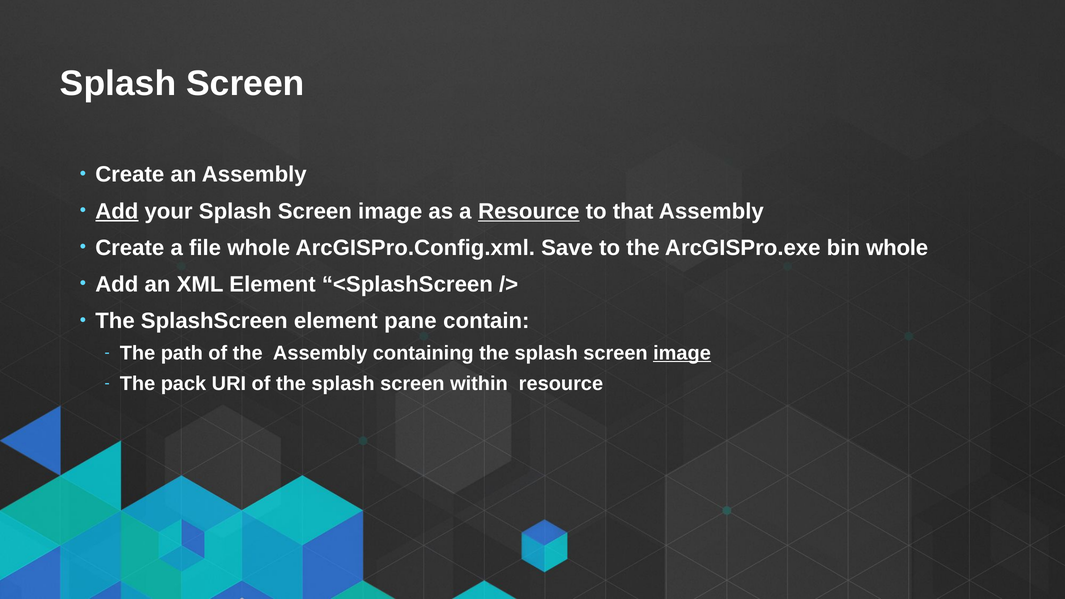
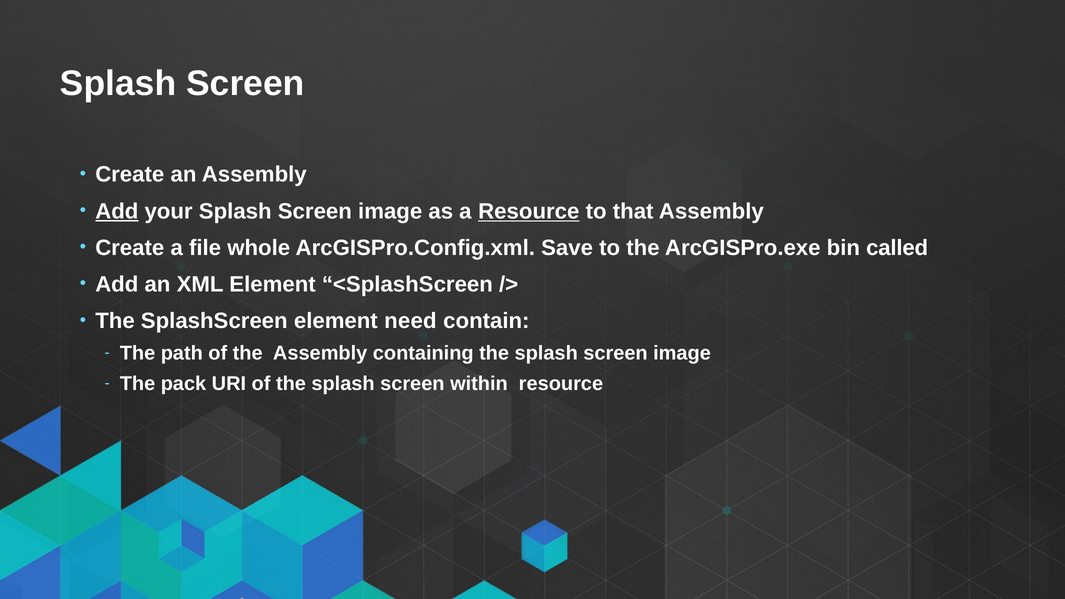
bin whole: whole -> called (897, 248)
pane: pane -> need (410, 321)
image underline: present -> none (682, 353)
